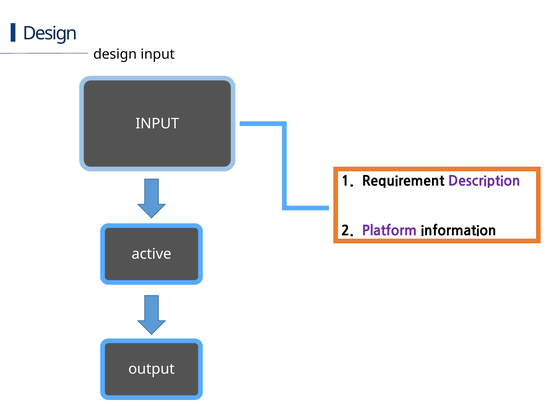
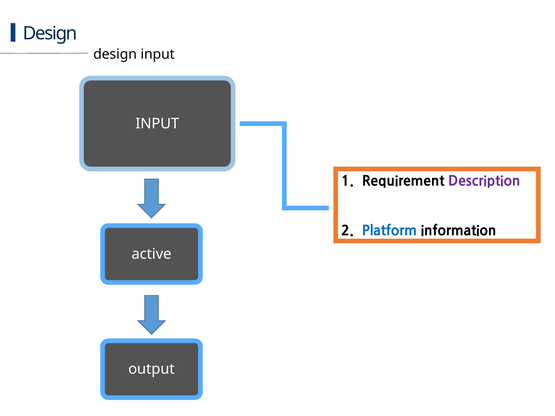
Platform colour: purple -> blue (389, 231)
